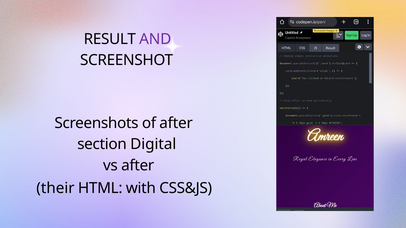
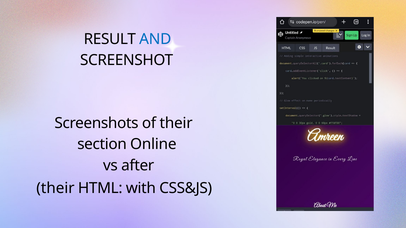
AND colour: purple -> blue (155, 39)
of after: after -> their (176, 123)
Digital: Digital -> Online (153, 144)
